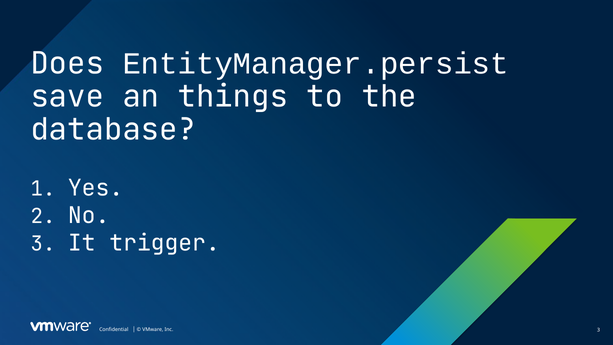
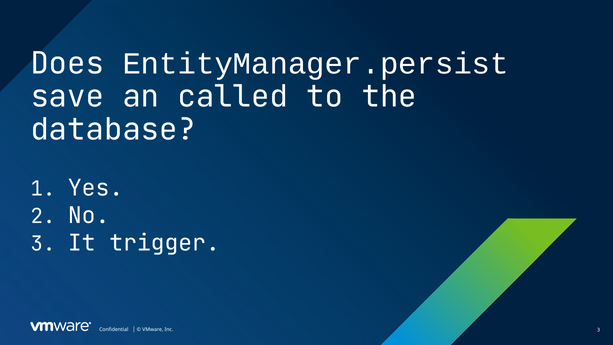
things: things -> called (233, 97)
